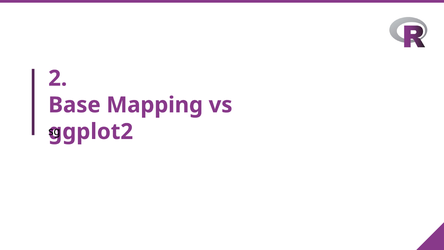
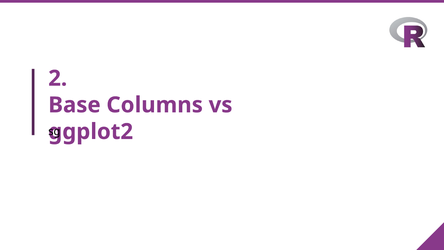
Mapping: Mapping -> Columns (155, 105)
